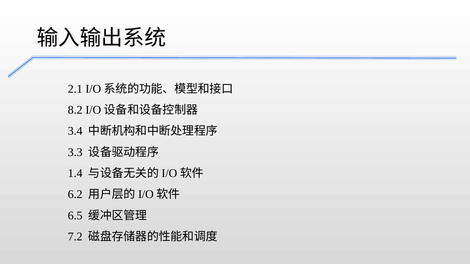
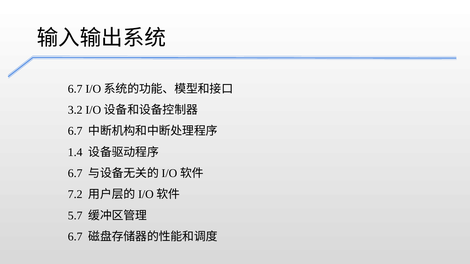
2.1: 2.1 -> 6.7 (75, 89)
8.2: 8.2 -> 3.2 (75, 110)
3.4: 3.4 -> 6.7 (75, 131)
3.3: 3.3 -> 1.4 (75, 152)
1.4: 1.4 -> 6.7 (75, 174)
6.2: 6.2 -> 7.2 (75, 195)
6.5: 6.5 -> 5.7 (75, 216)
7.2: 7.2 -> 6.7 (75, 237)
